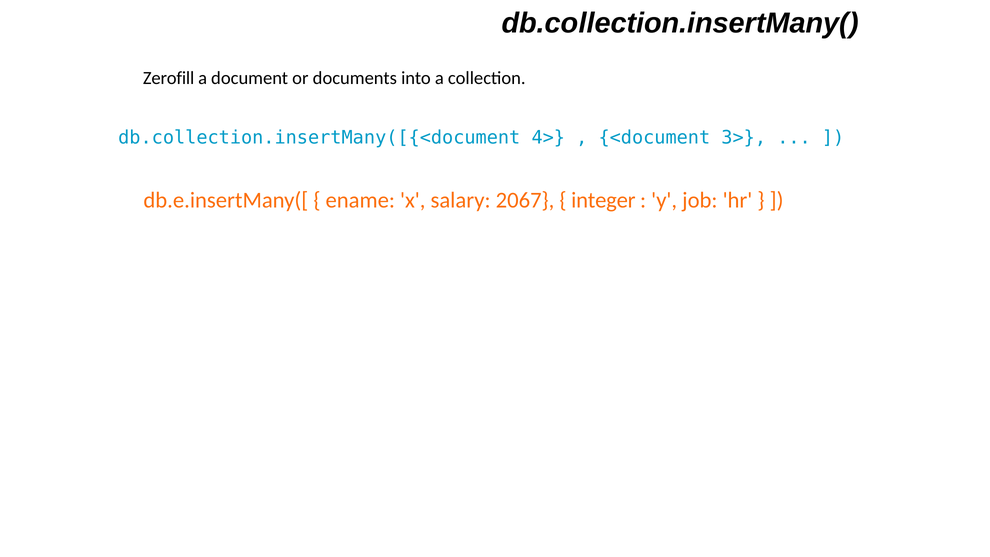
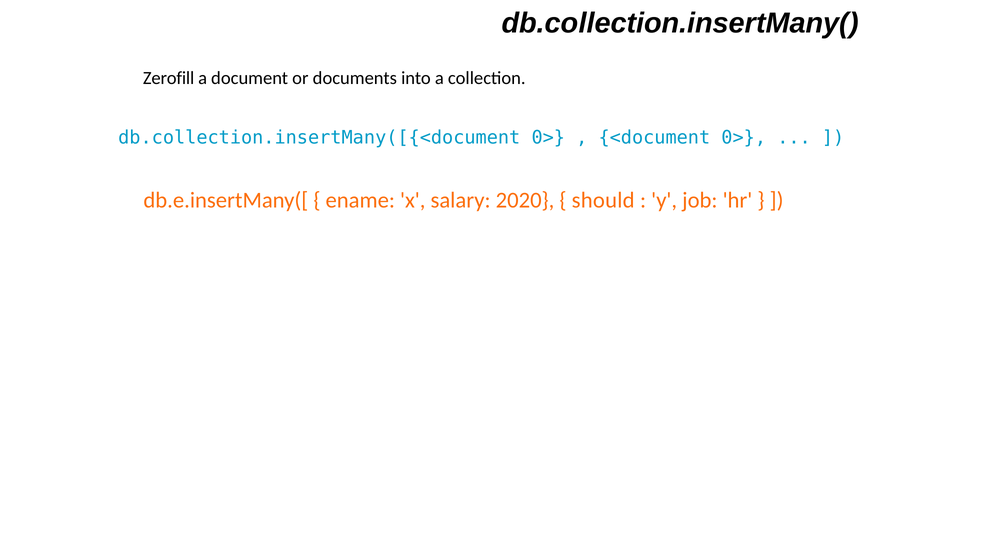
db.collection.insertMany([{<document 4>: 4> -> 0> (548, 138)
<document 3>: 3> -> 0> (744, 138)
2067: 2067 -> 2020 (525, 200)
integer: integer -> should (603, 200)
